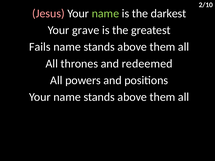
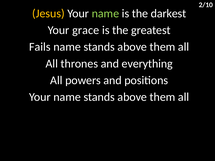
Jesus colour: pink -> yellow (48, 14)
grave: grave -> grace (86, 30)
redeemed: redeemed -> everything (147, 64)
